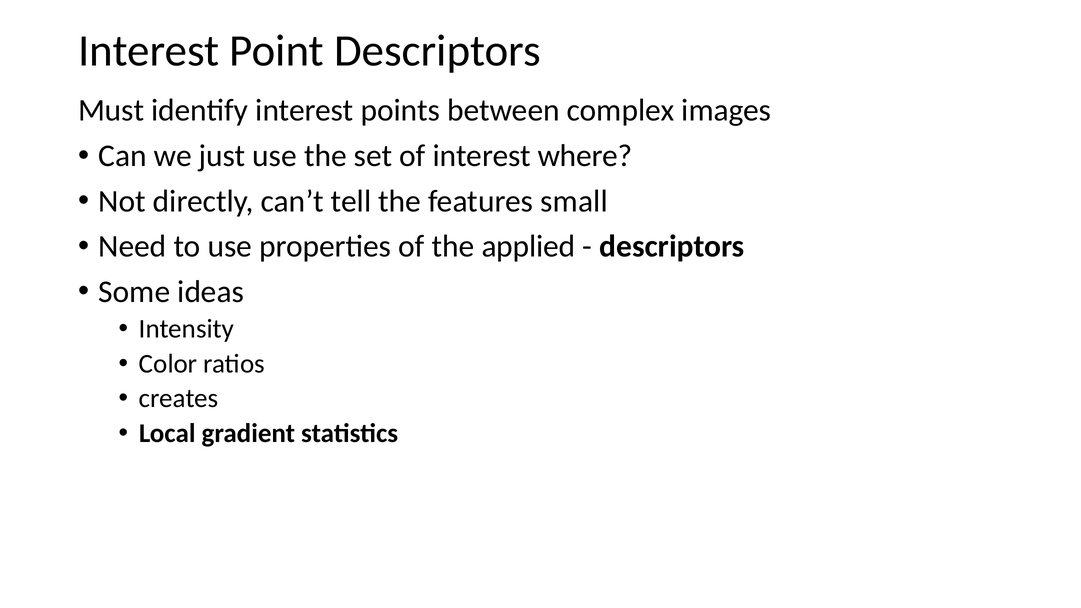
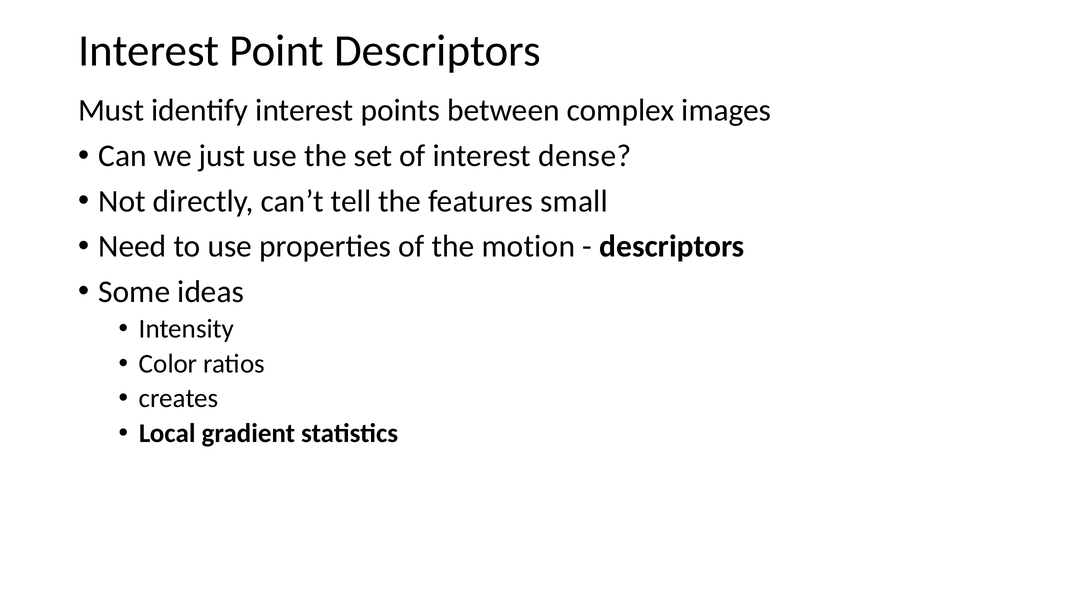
where: where -> dense (585, 156)
applied: applied -> motion (528, 246)
